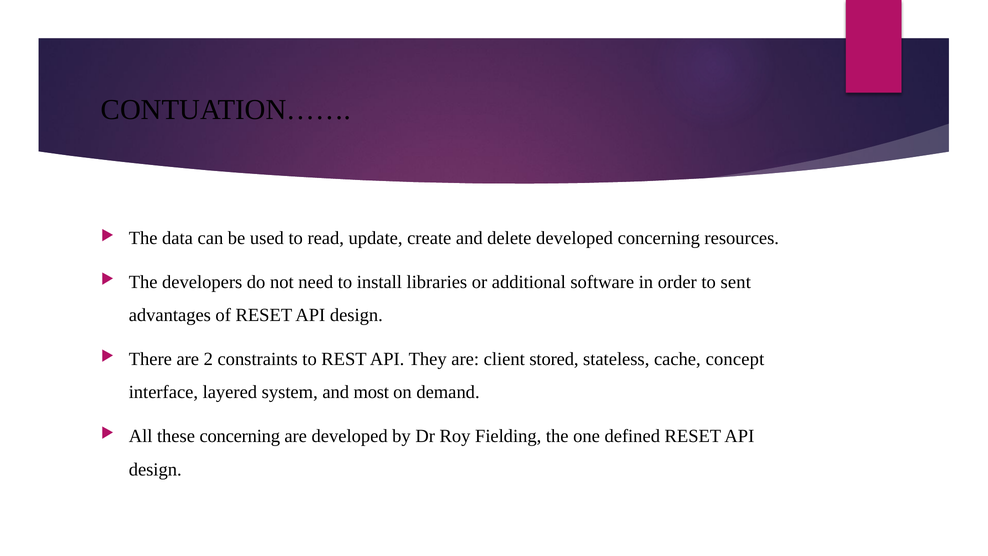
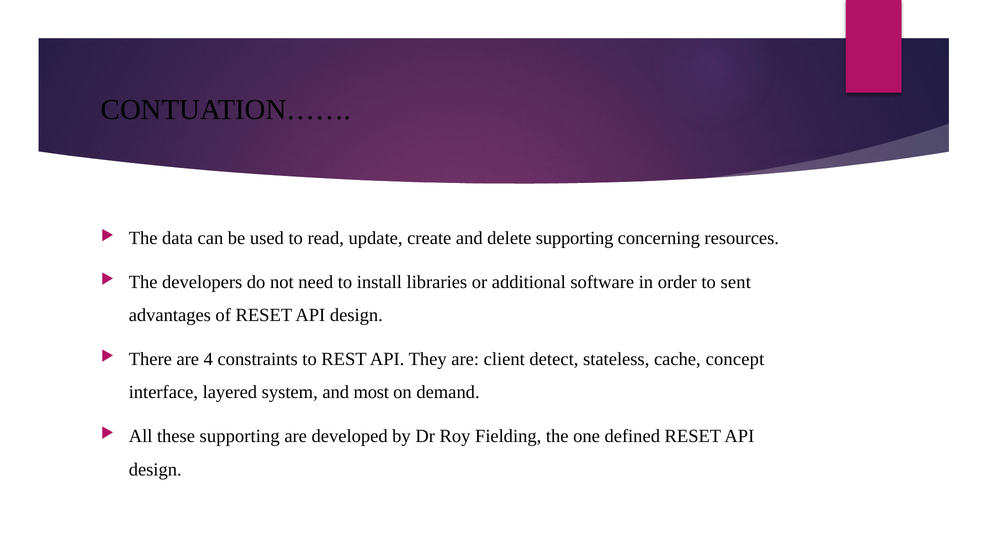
delete developed: developed -> supporting (575, 238)
2: 2 -> 4 (208, 359)
stored: stored -> detect (554, 359)
these concerning: concerning -> supporting (240, 436)
